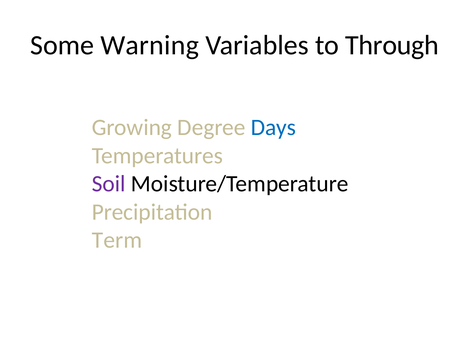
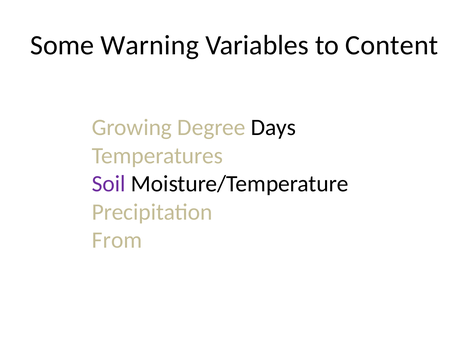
Through: Through -> Content (392, 45)
Days colour: blue -> black (273, 127)
Term: Term -> From (117, 240)
